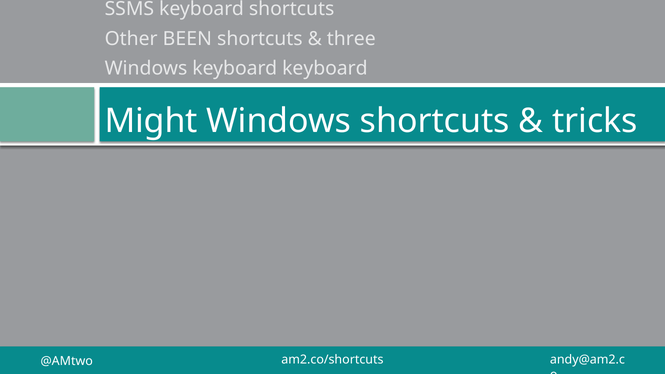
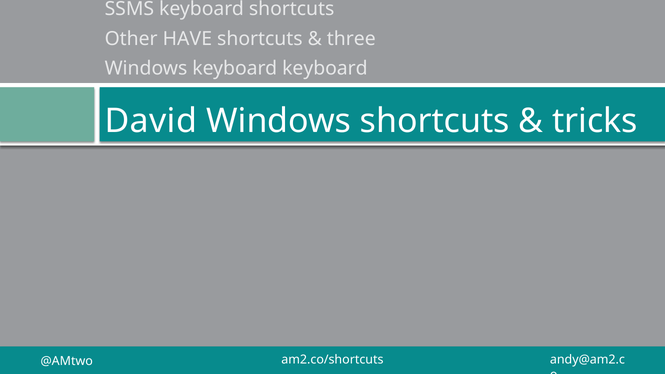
BEEN: BEEN -> HAVE (187, 39)
Might: Might -> David (151, 121)
